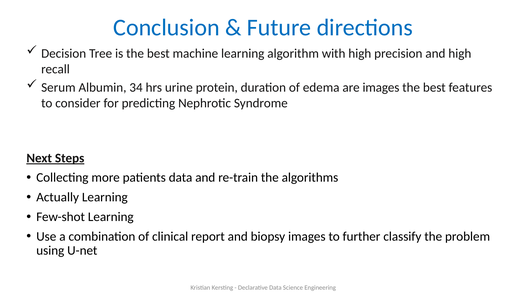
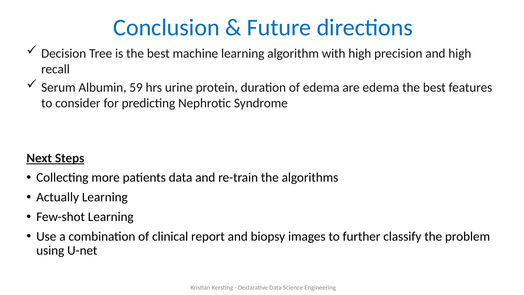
34: 34 -> 59 (136, 87)
are images: images -> edema (381, 87)
